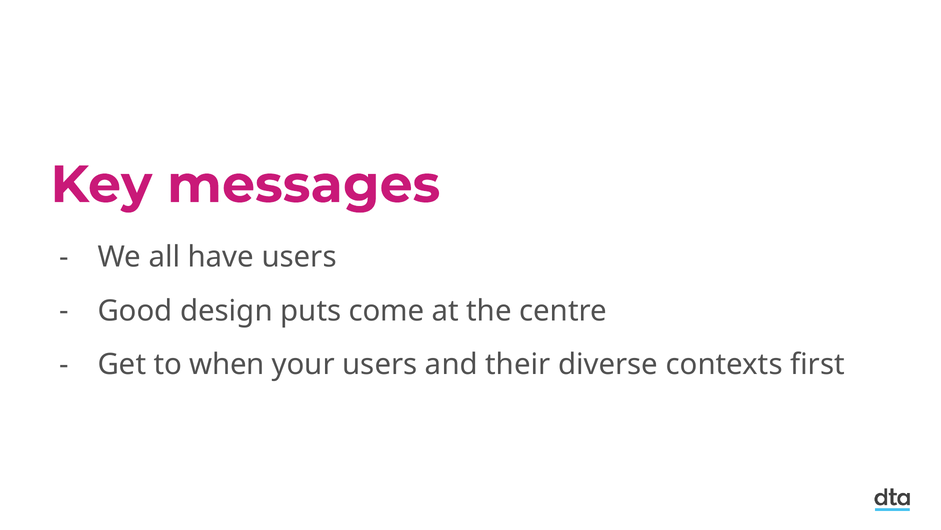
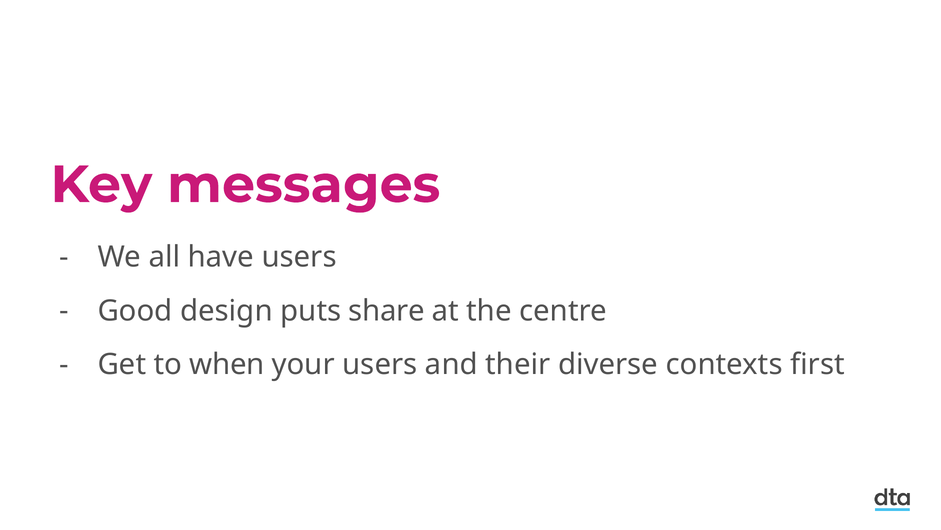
come: come -> share (387, 311)
